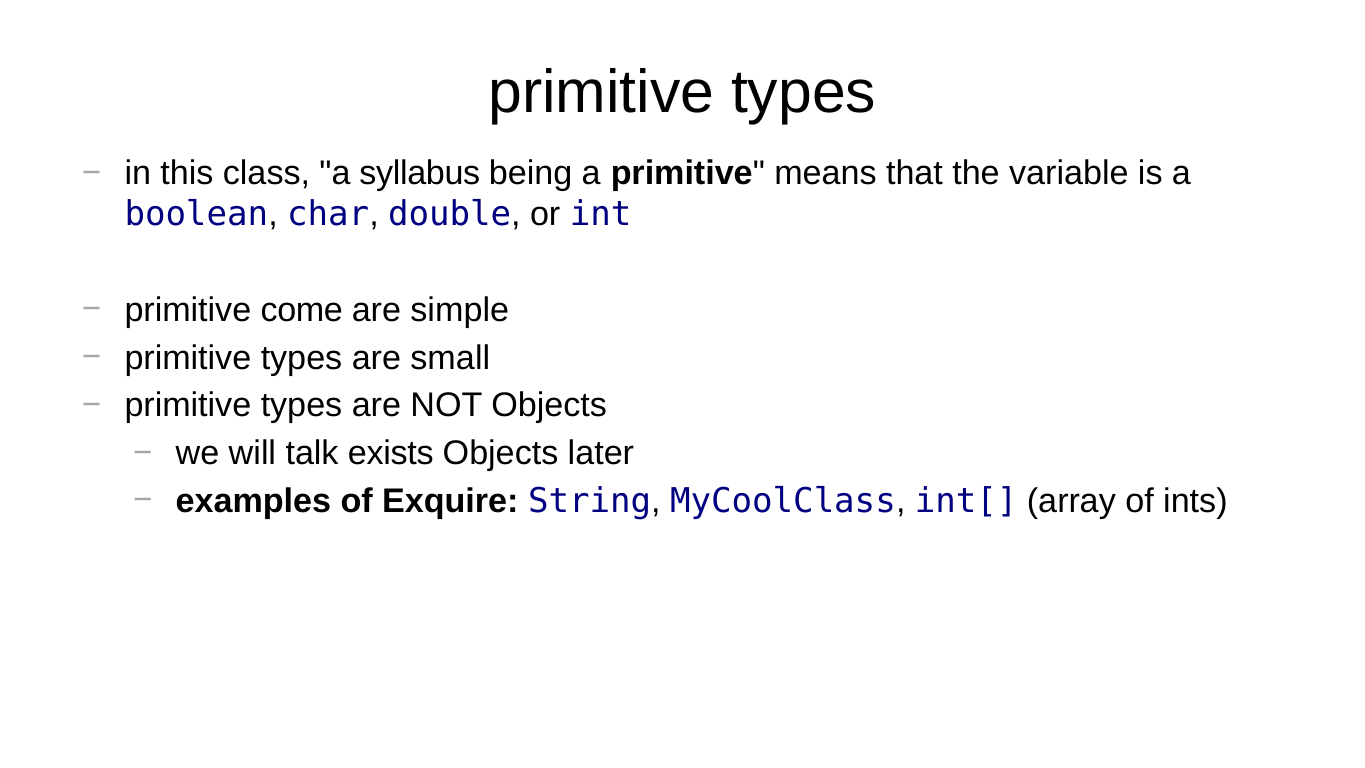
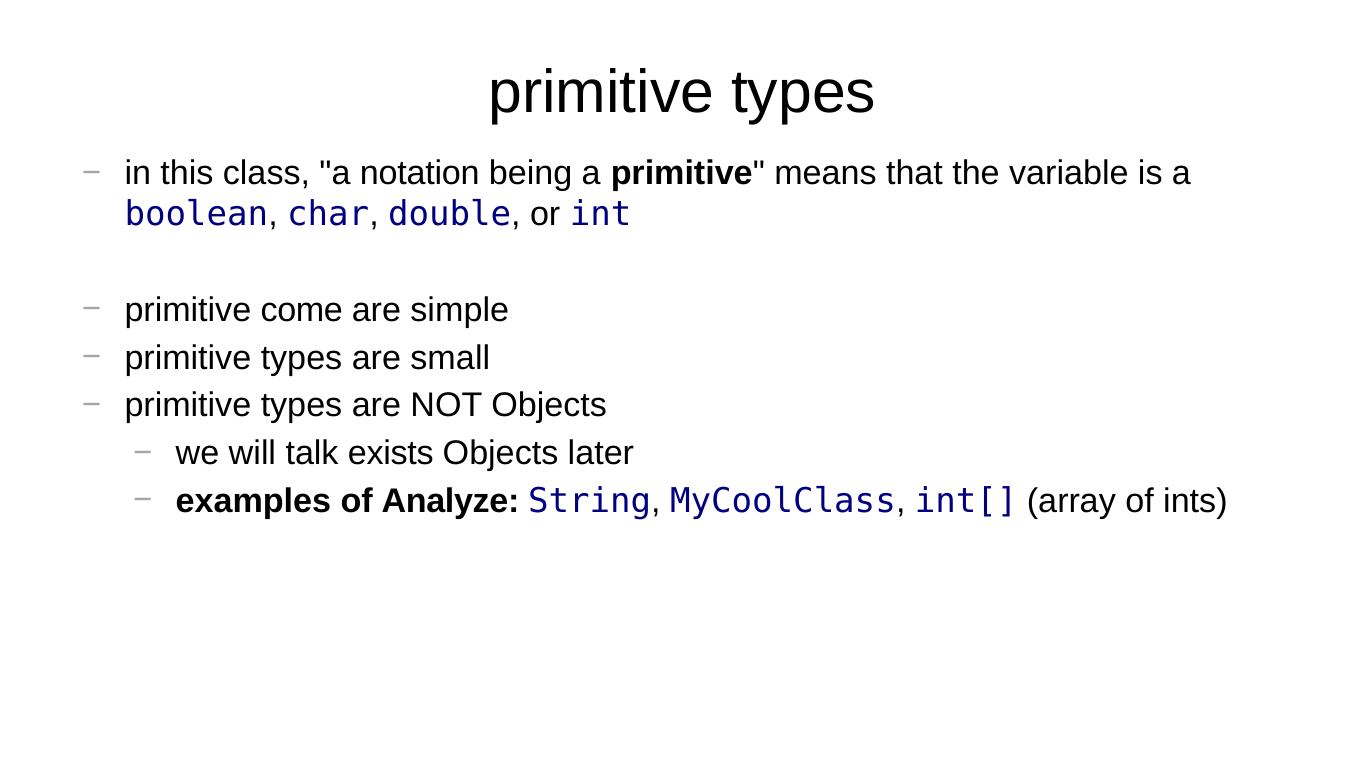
syllabus: syllabus -> notation (420, 173)
Exquire: Exquire -> Analyze (450, 501)
